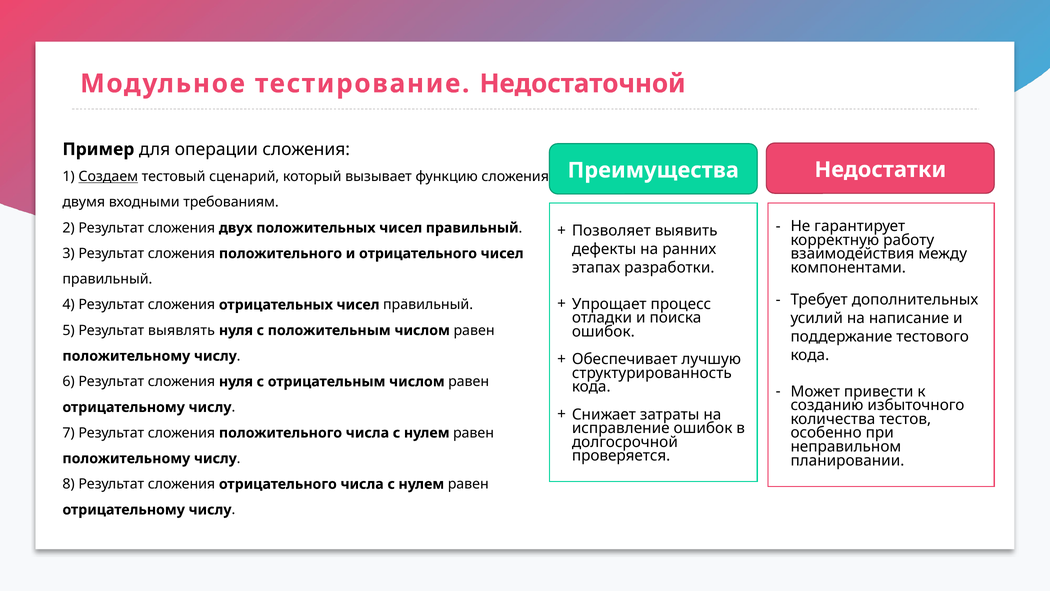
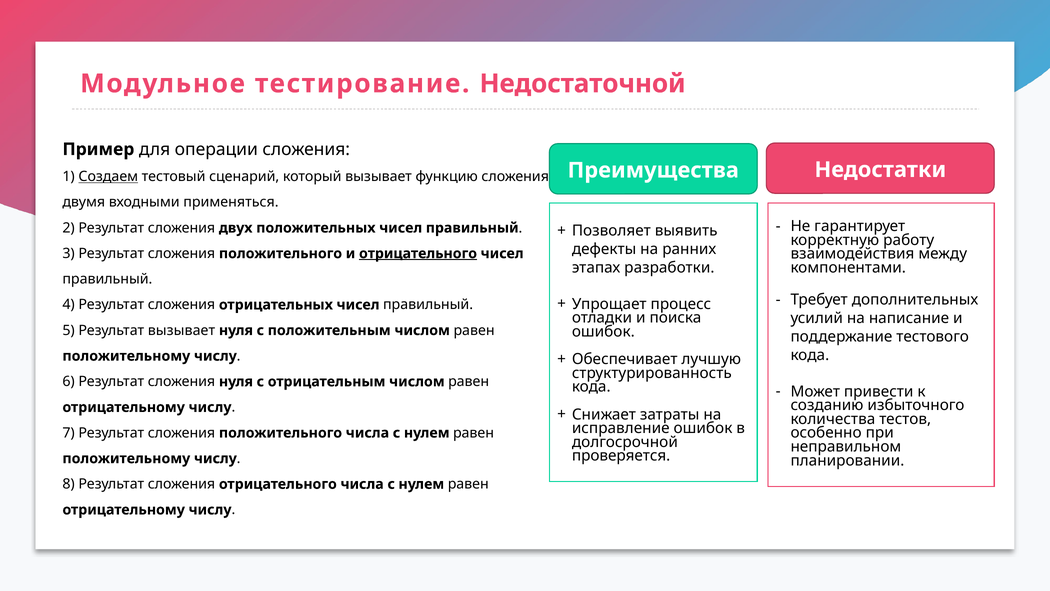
требованиям: требованиям -> применяться (231, 202)
отрицательного underline: none -> present (418, 253)
Результат выявлять: выявлять -> вызывает (181, 330)
